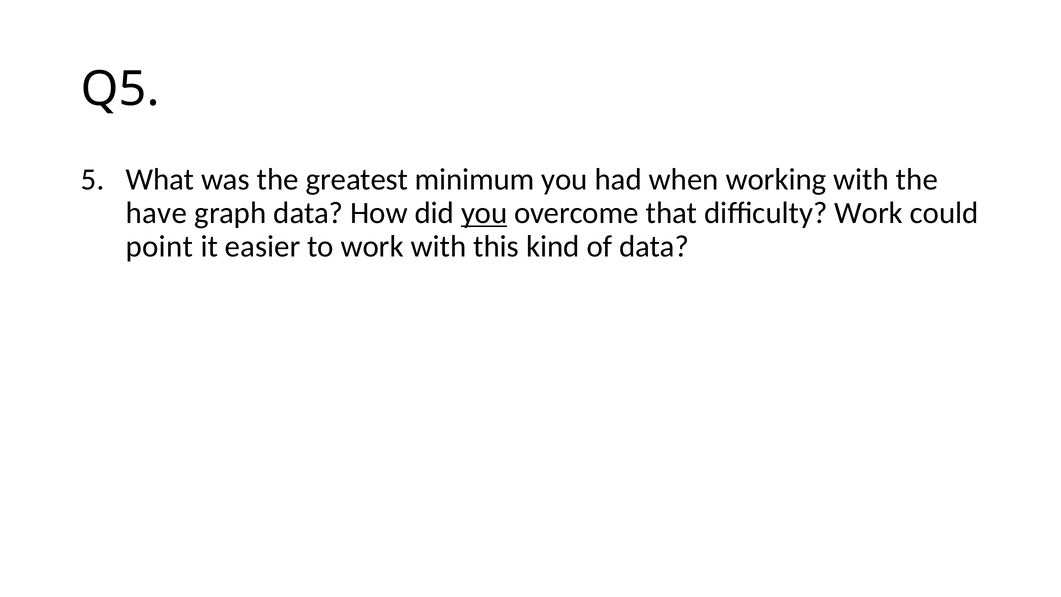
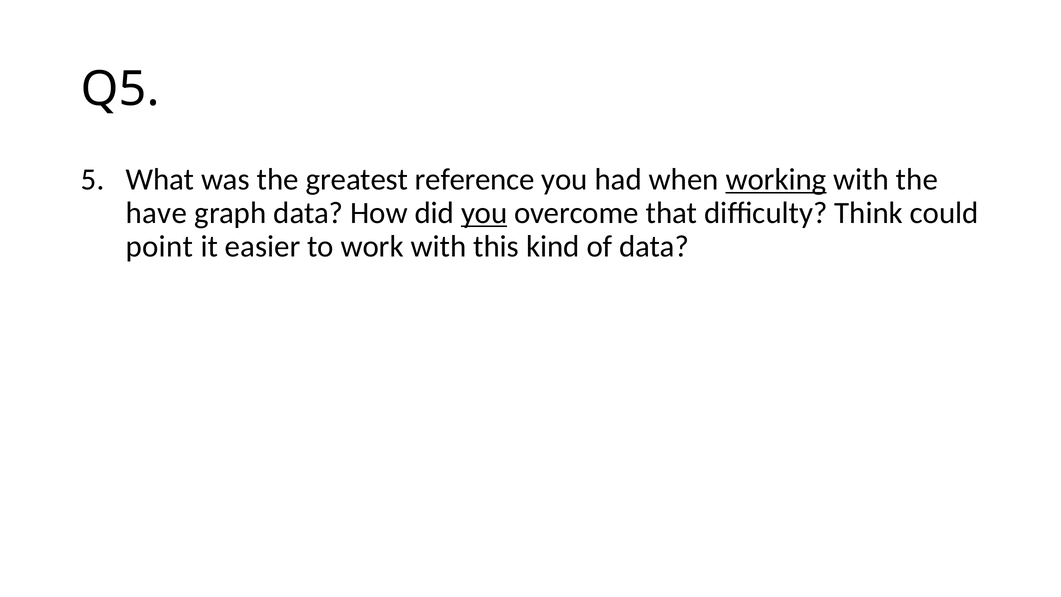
minimum: minimum -> reference (475, 179)
working underline: none -> present (776, 179)
difficulty Work: Work -> Think (869, 213)
